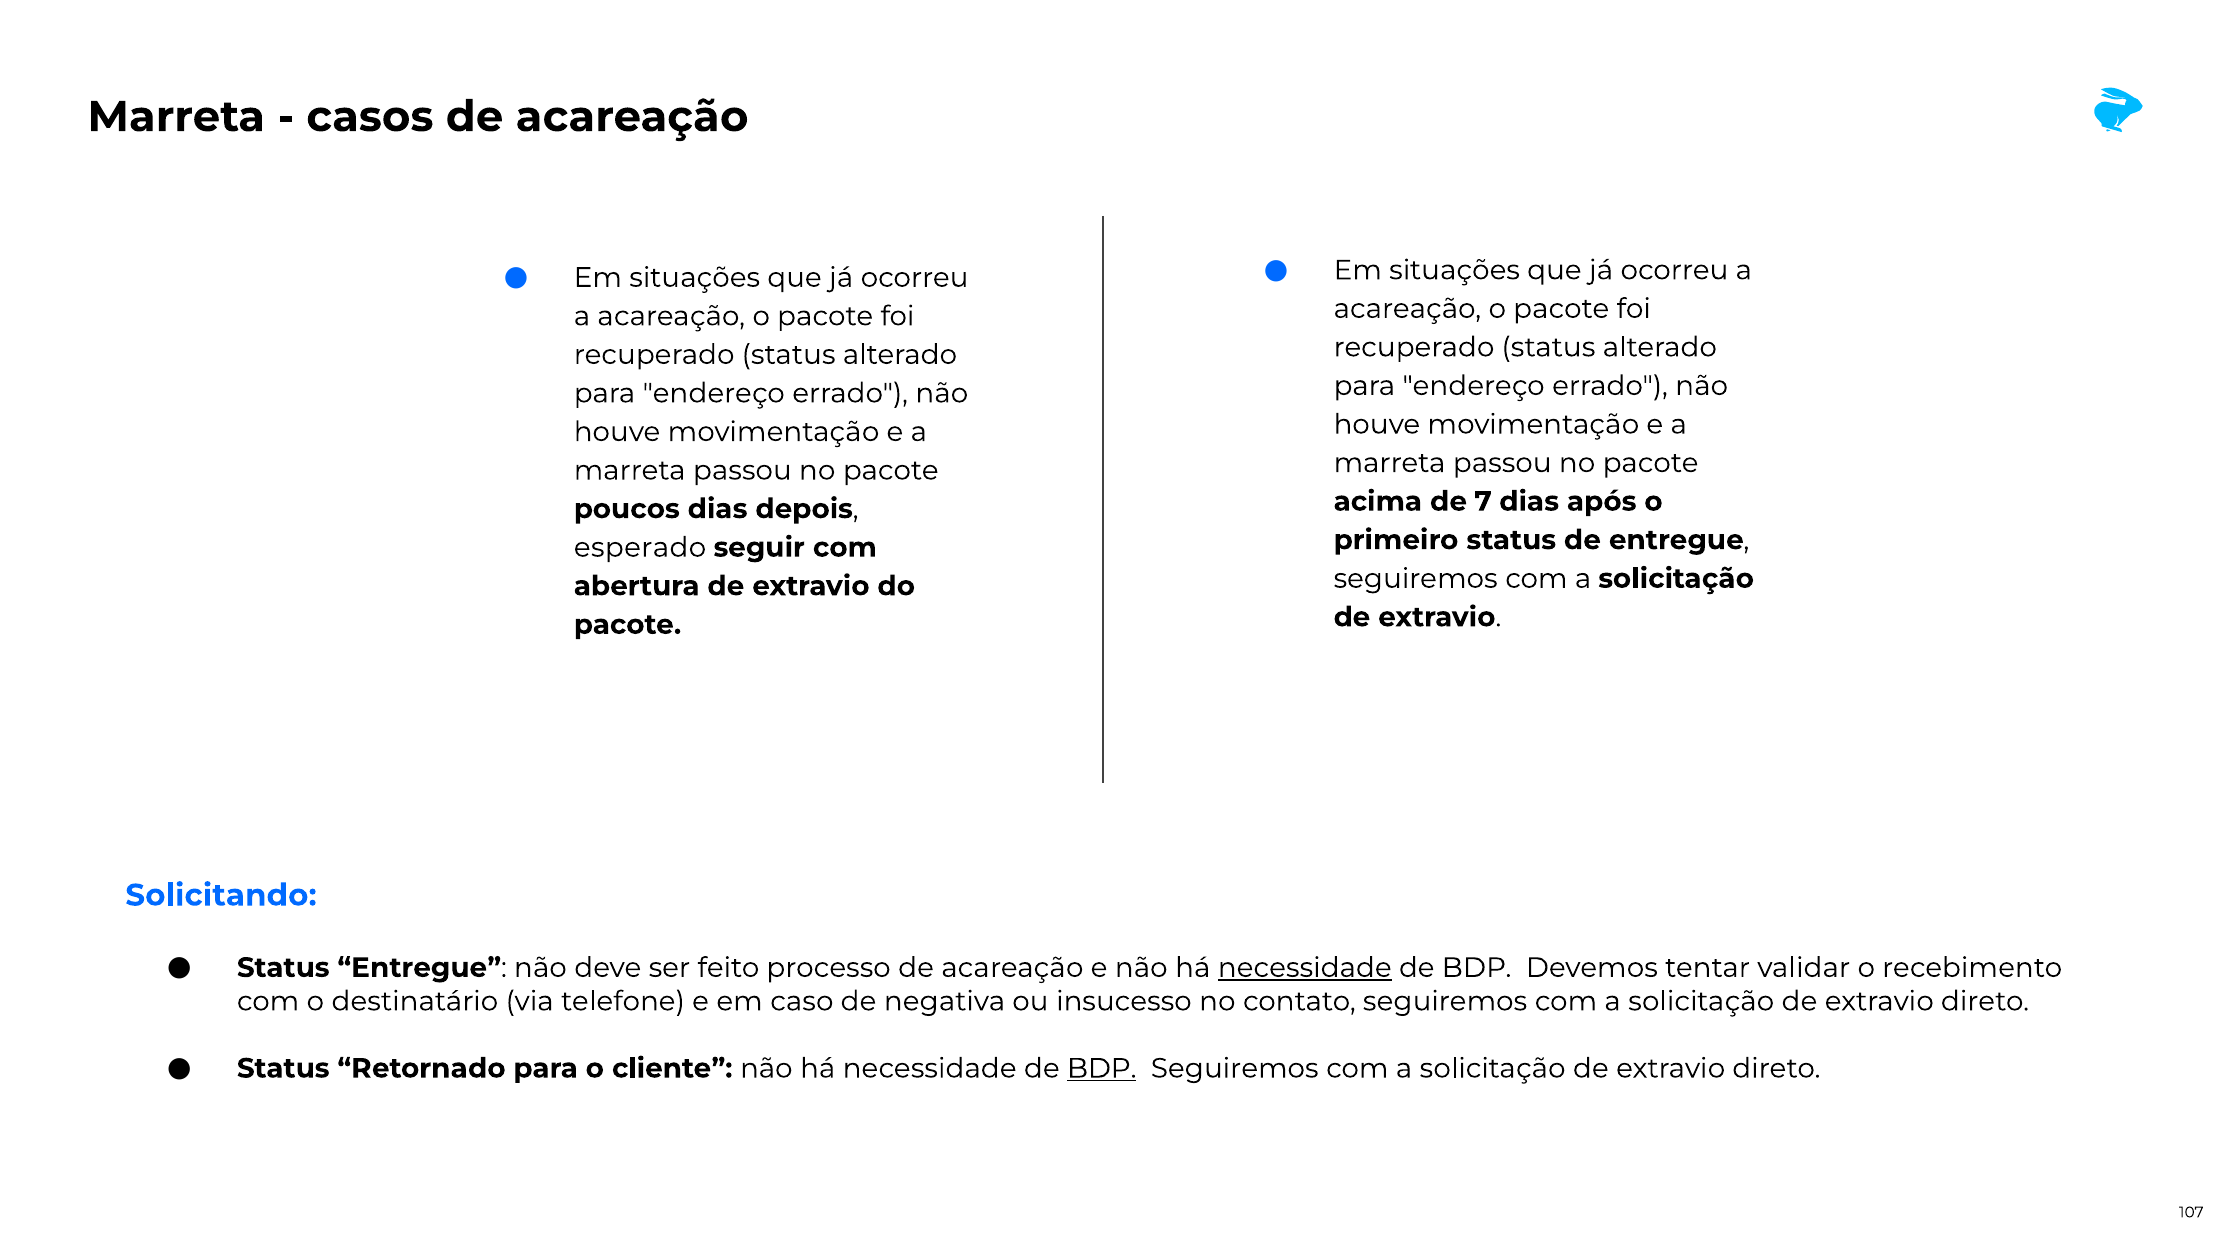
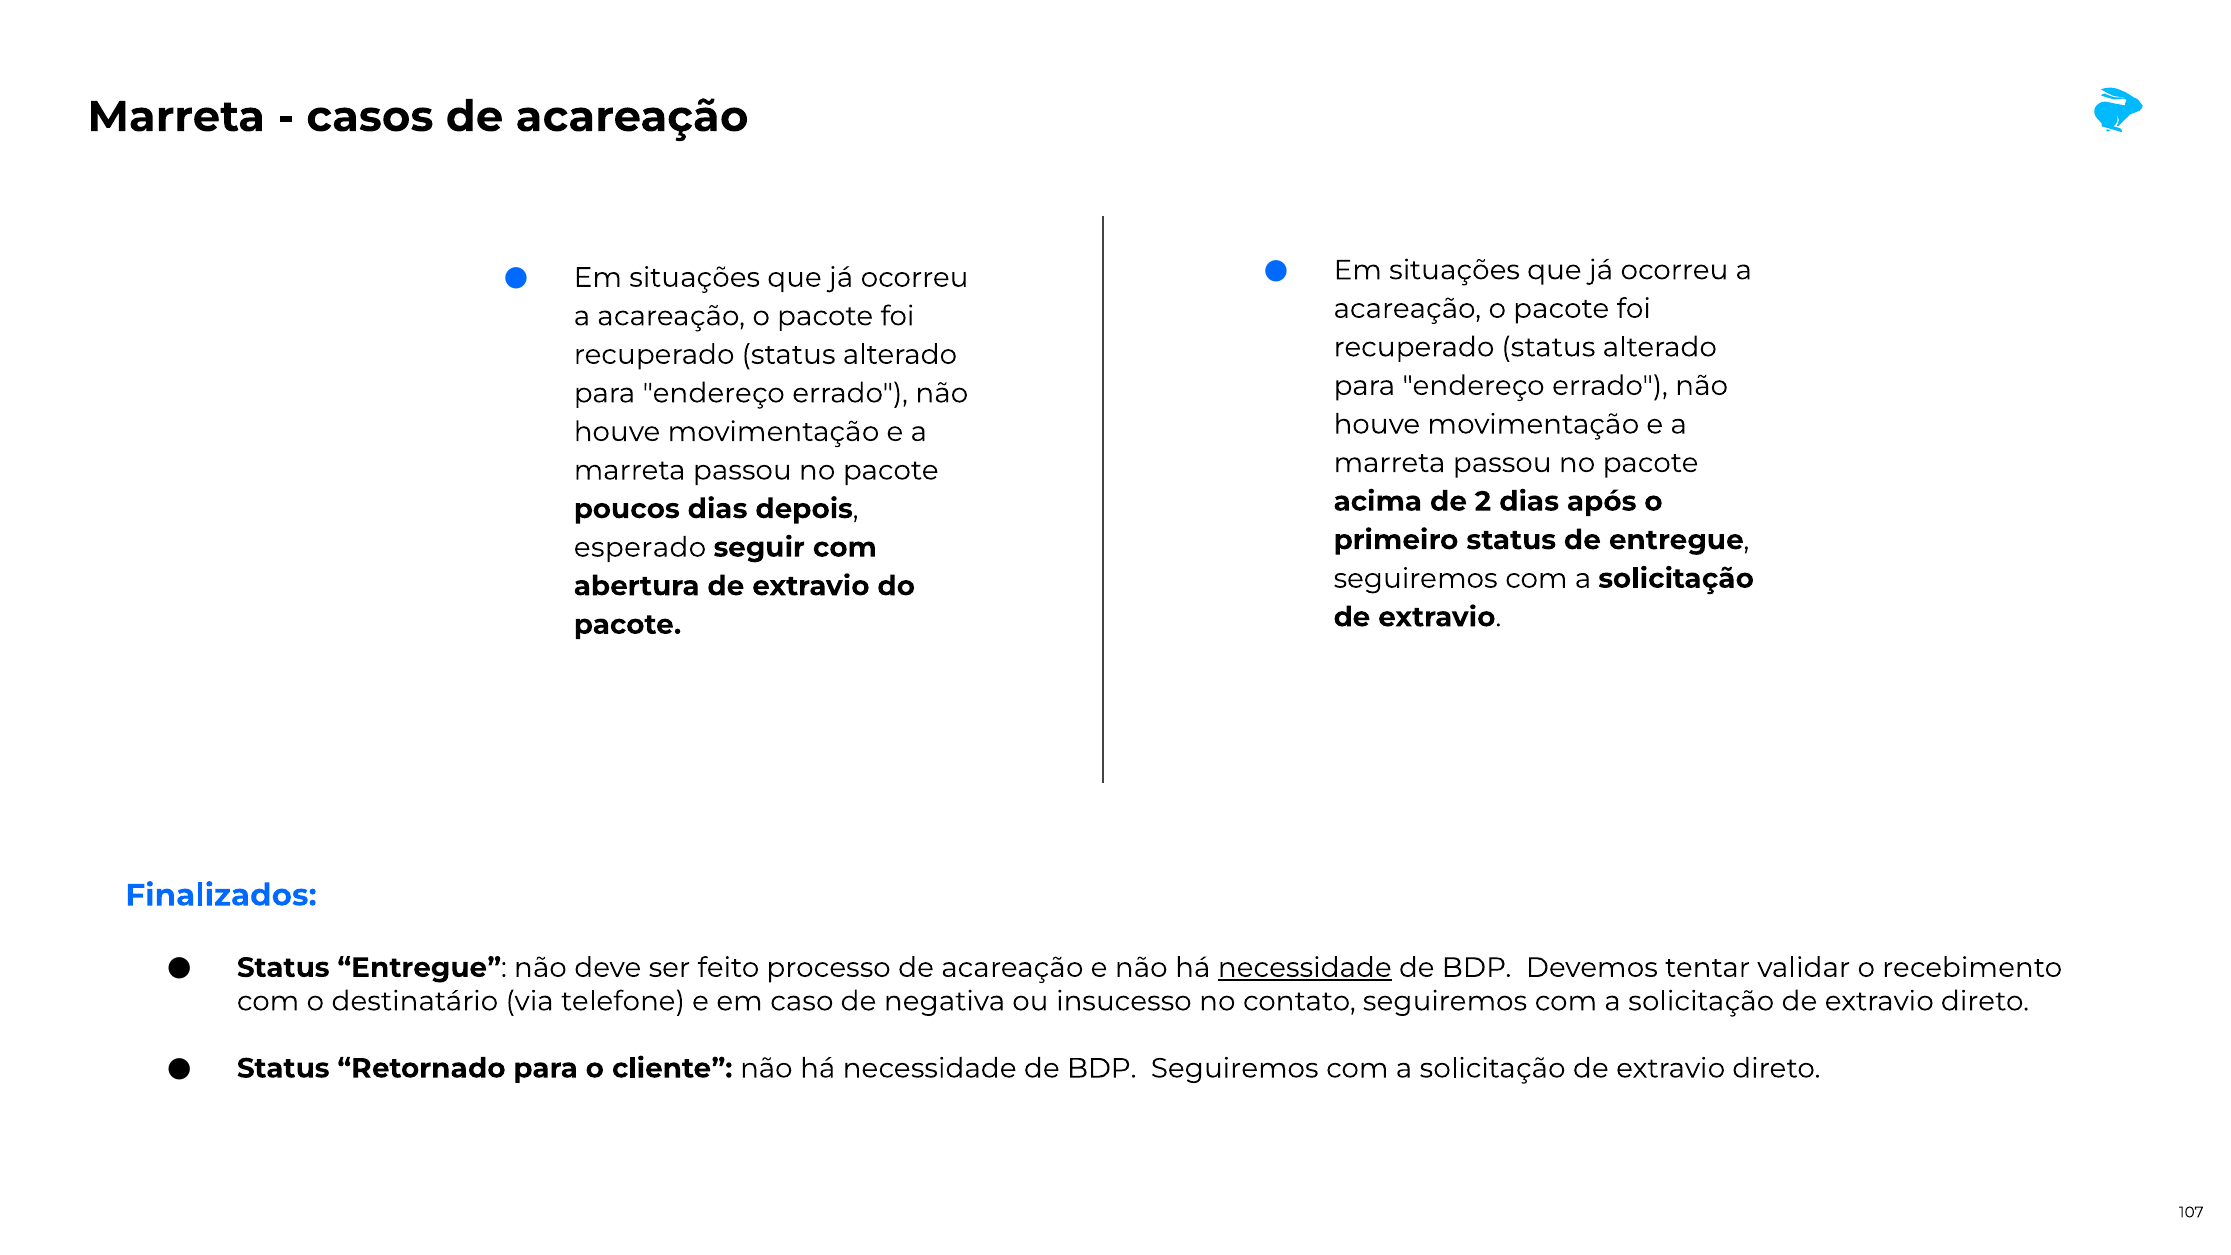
7: 7 -> 2 (1483, 501)
Solicitando: Solicitando -> Finalizados (221, 895)
BDP underline: present -> none (1102, 1068)
